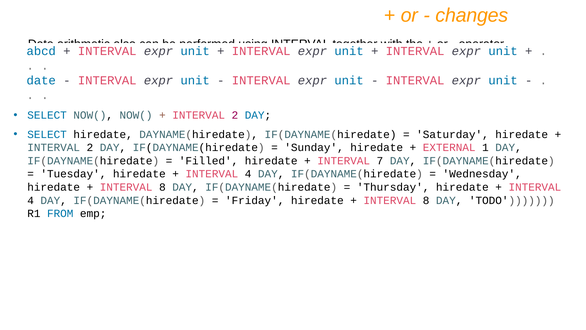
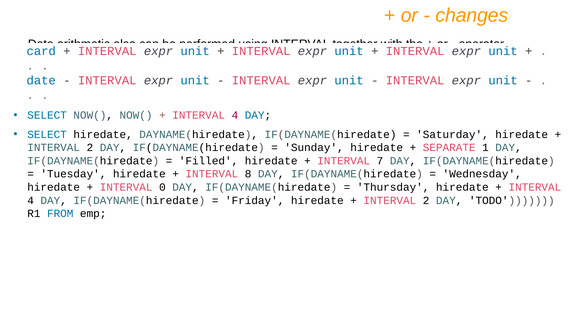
abcd: abcd -> card (41, 51)
2: 2 -> 4 (235, 115)
EXTERNAL: EXTERNAL -> SEPARATE (449, 147)
4: 4 -> 8 (248, 174)
8: 8 -> 0 (162, 187)
8: 8 -> 2 (426, 200)
